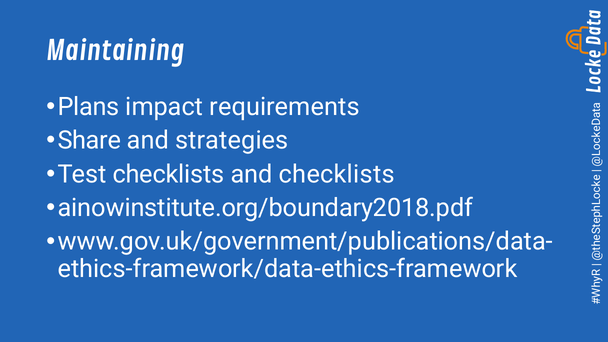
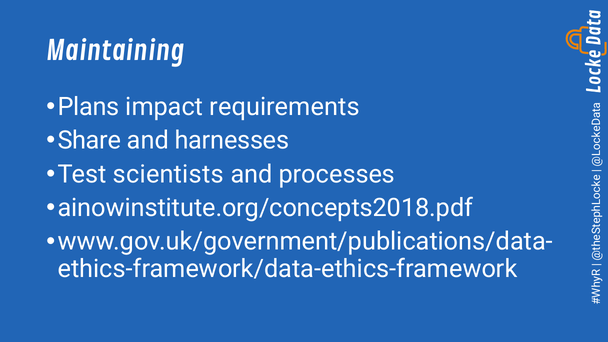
strategies: strategies -> harnesses (232, 141)
Test checklists: checklists -> scientists (168, 174)
and checklists: checklists -> processes (337, 174)
ainowinstitute.org/boundary2018.pdf: ainowinstitute.org/boundary2018.pdf -> ainowinstitute.org/concepts2018.pdf (265, 208)
